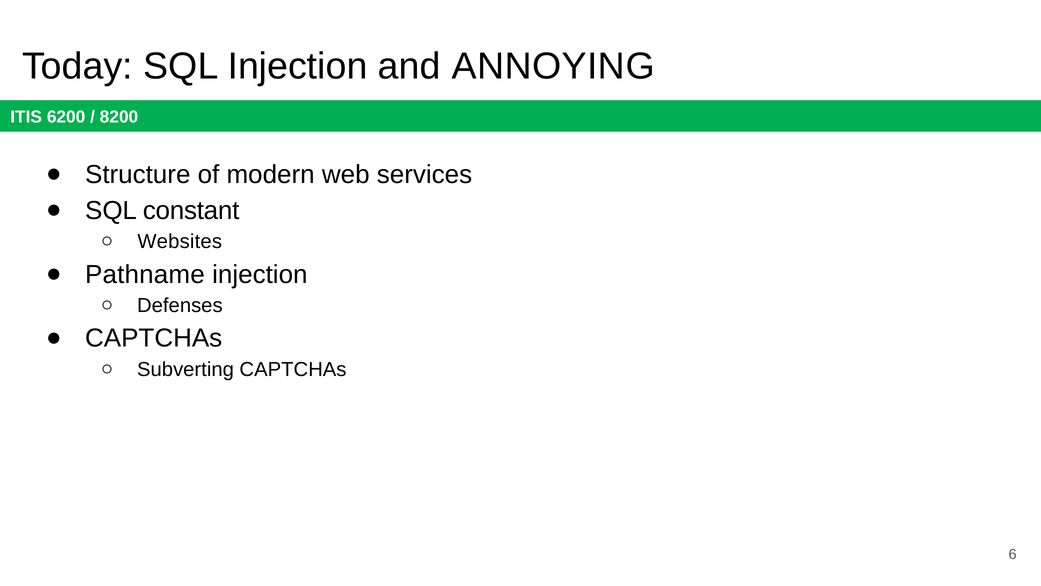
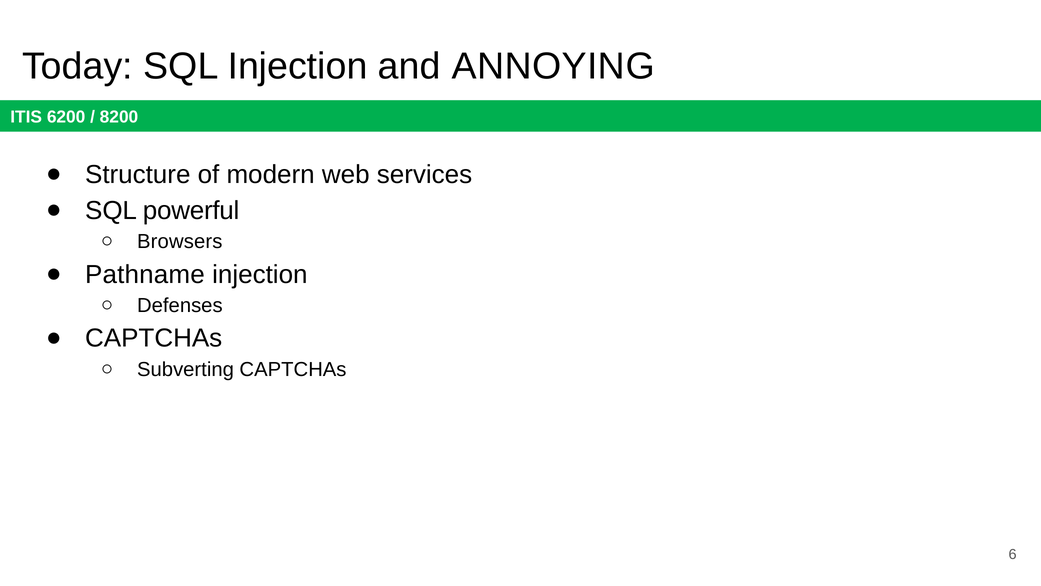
constant: constant -> powerful (191, 210)
Websites: Websites -> Browsers (180, 241)
